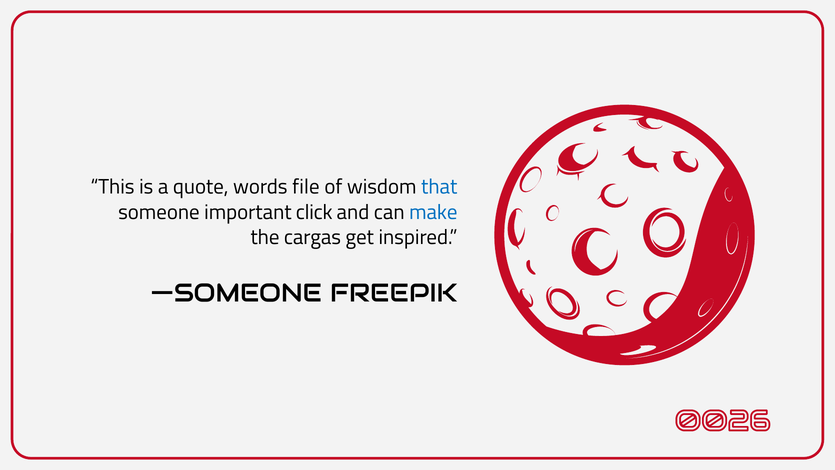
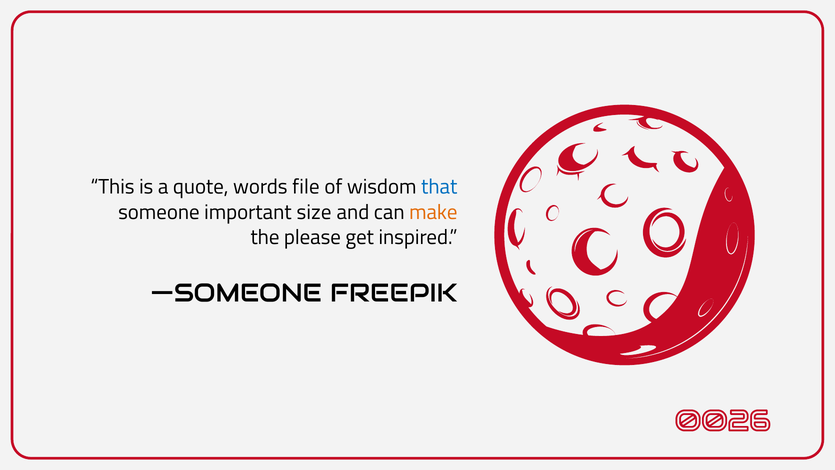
click: click -> size (314, 212)
make colour: blue -> orange (433, 212)
cargas: cargas -> please (312, 237)
